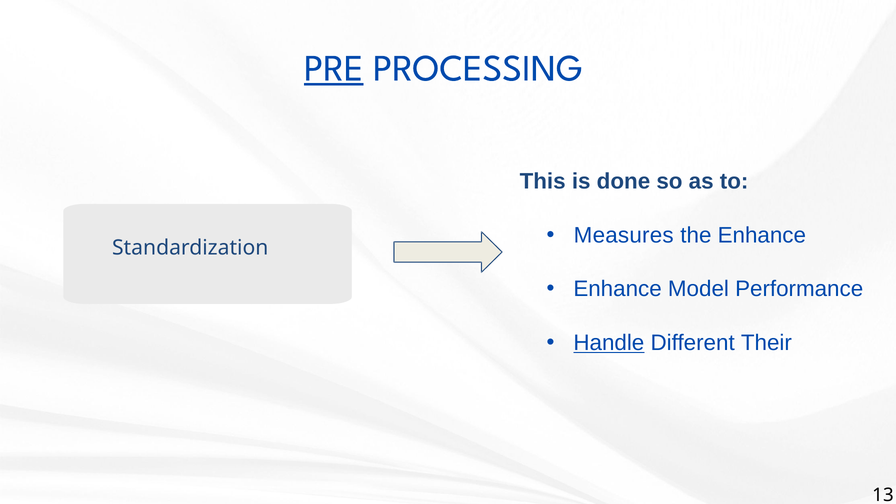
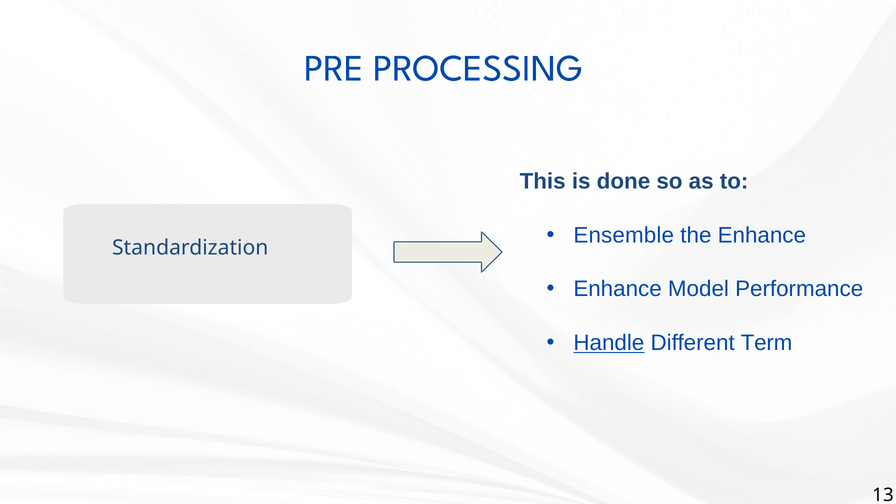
PRE underline: present -> none (334, 68)
Measures: Measures -> Ensemble (624, 235)
Their: Their -> Term (767, 343)
